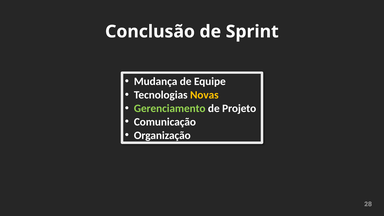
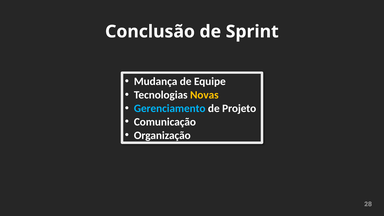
Gerenciamento colour: light green -> light blue (170, 108)
